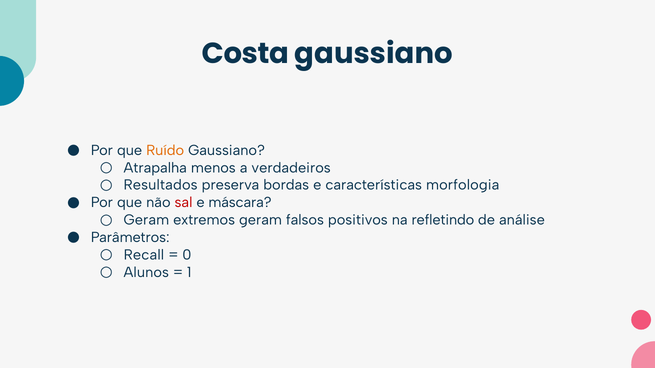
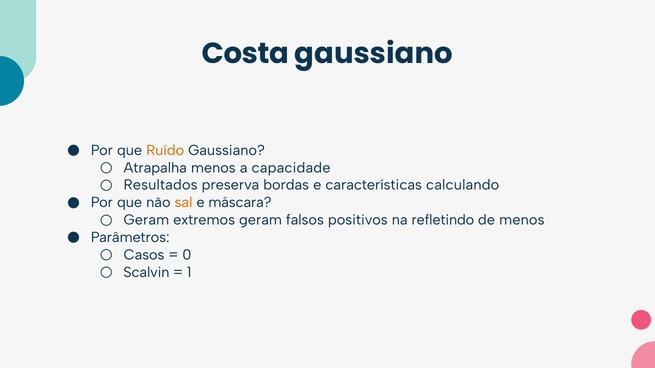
verdadeiros: verdadeiros -> capacidade (291, 168)
morfologia: morfologia -> calculando (463, 185)
sal colour: red -> orange (184, 203)
de análise: análise -> menos (522, 220)
Recall: Recall -> Casos (144, 255)
Alunos: Alunos -> Scalvin (146, 273)
